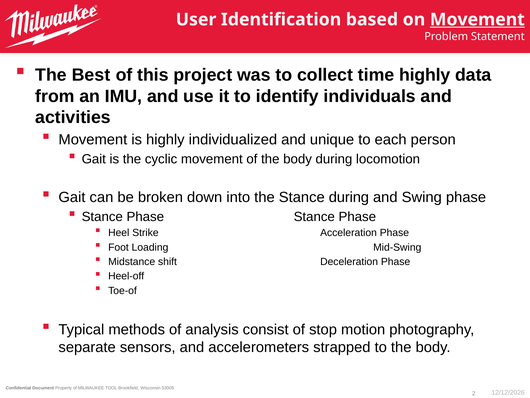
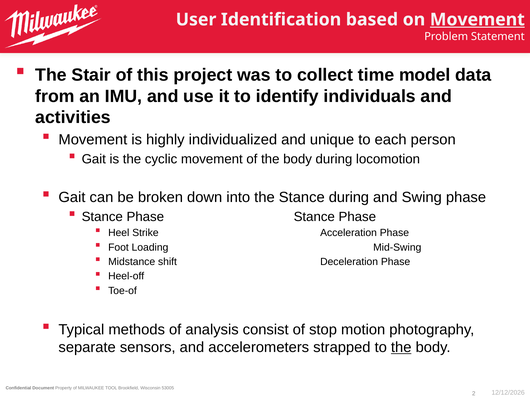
Best: Best -> Stair (91, 75)
time highly: highly -> model (425, 75)
the underline: none -> present (401, 347)
